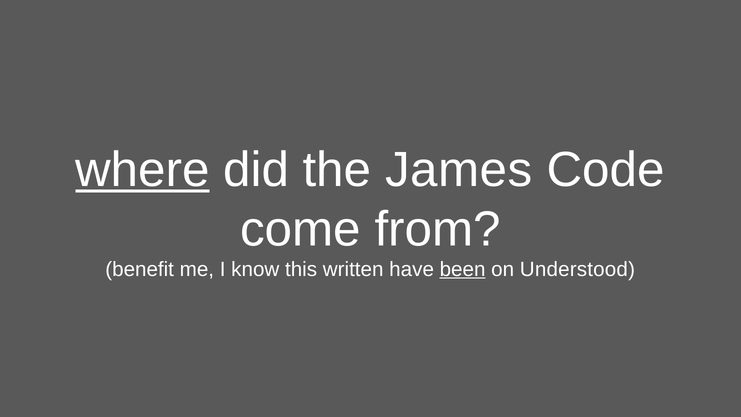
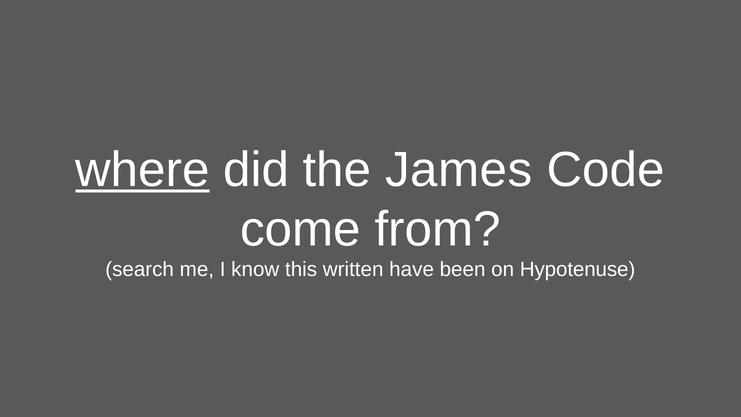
benefit: benefit -> search (140, 269)
been underline: present -> none (463, 269)
Understood: Understood -> Hypotenuse (578, 269)
